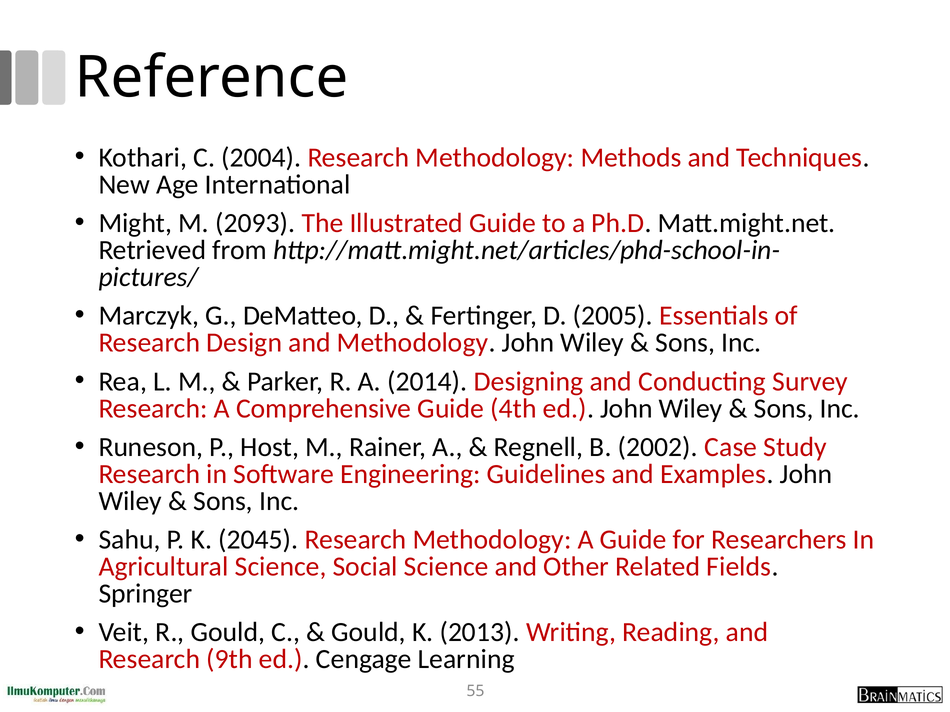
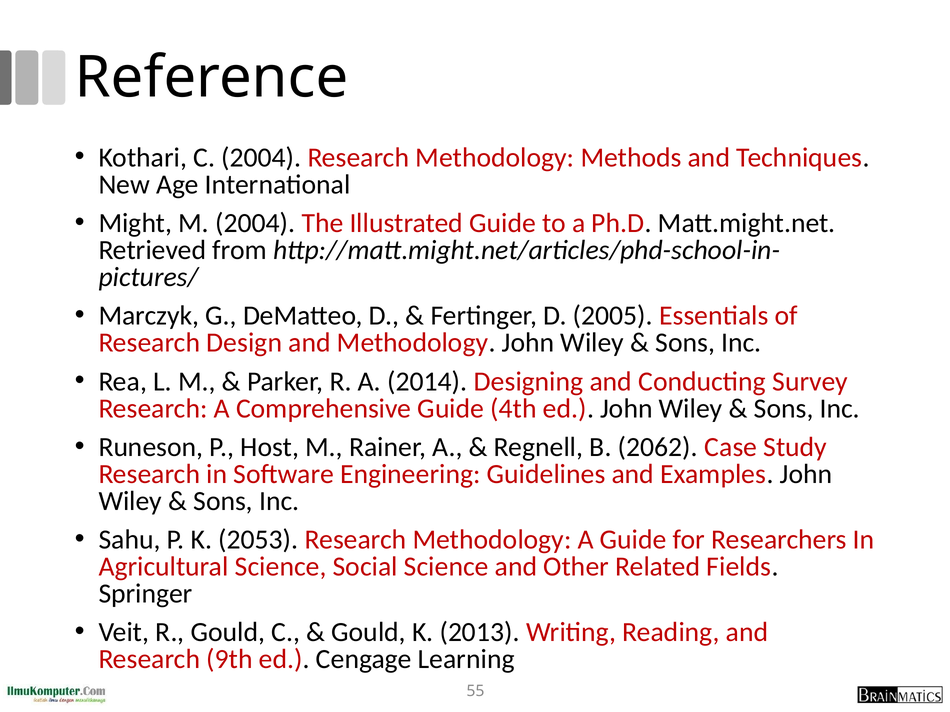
M 2093: 2093 -> 2004 (255, 223)
2002: 2002 -> 2062 (658, 447)
2045: 2045 -> 2053 (258, 540)
